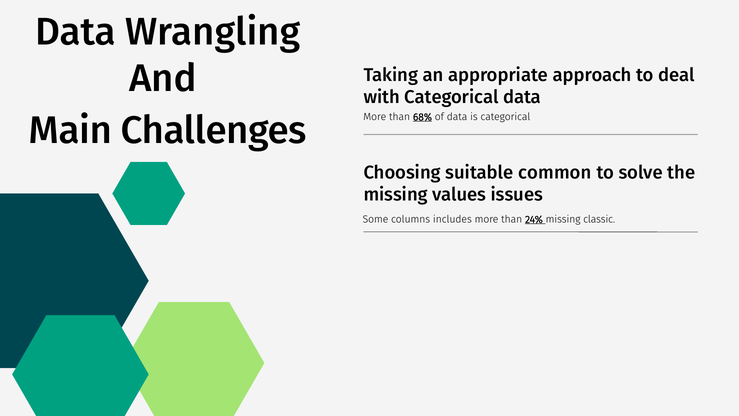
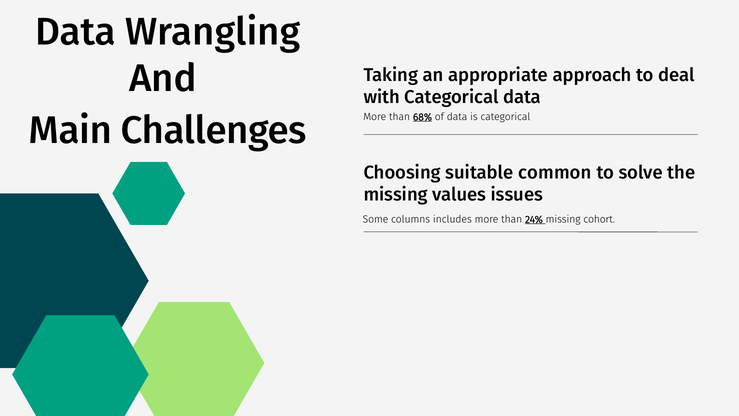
classic: classic -> cohort (599, 219)
